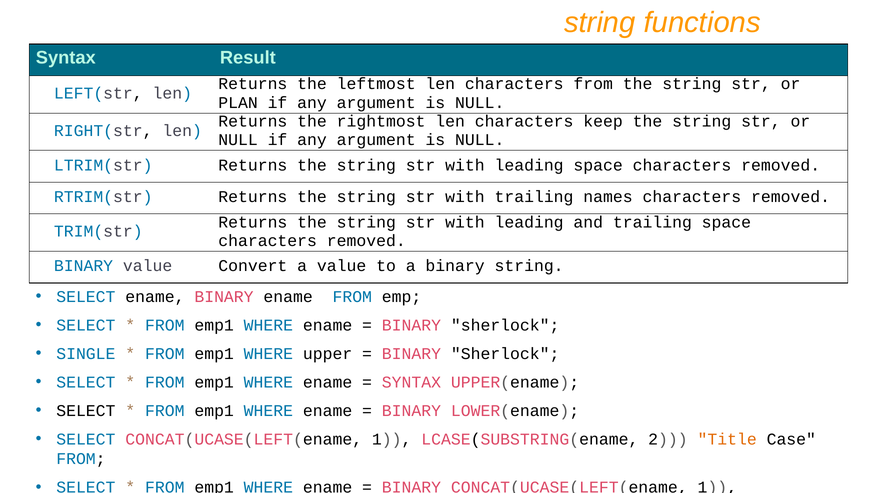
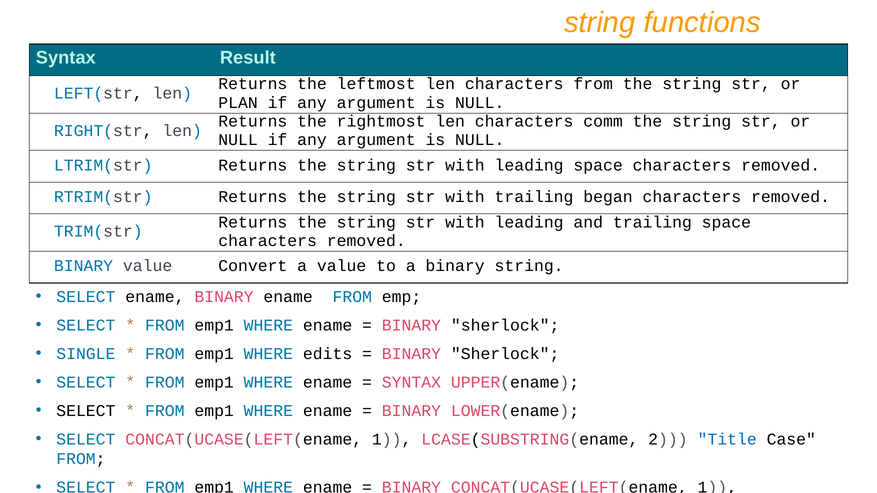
keep: keep -> comm (603, 121)
names: names -> began (608, 197)
upper: upper -> edits (328, 354)
Title colour: orange -> blue (727, 440)
